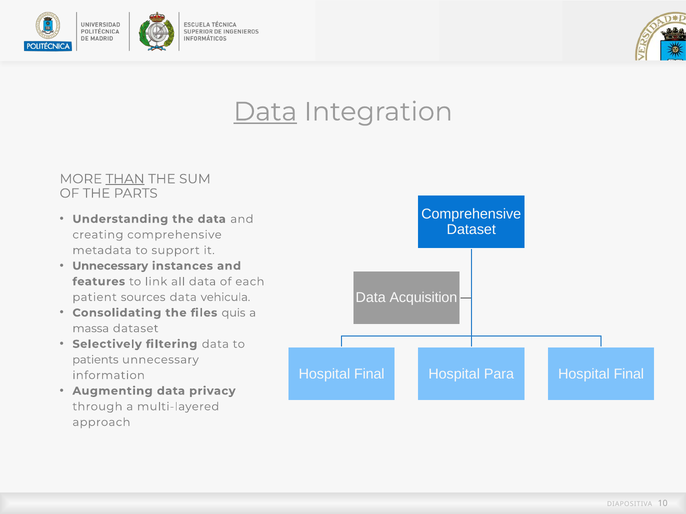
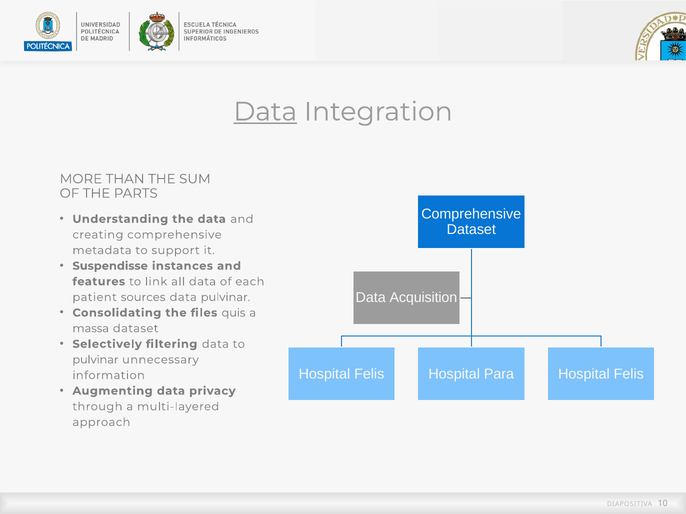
THAN underline: present -> none (125, 179)
Unnecessary: Unnecessary -> Suspendisse (110, 266)
data vehicula: vehicula -> pulvinar (225, 297)
patients: patients -> pulvinar (95, 360)
Final: Final -> Felis (369, 374)
Final: Final -> Felis (629, 374)
